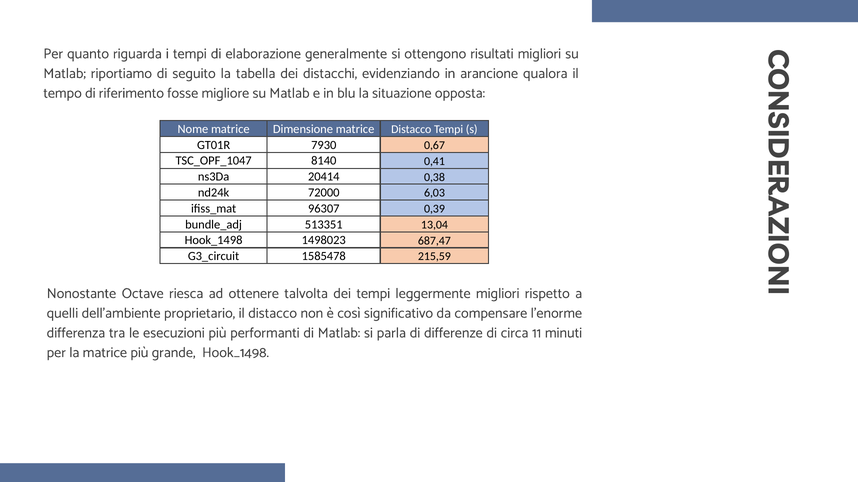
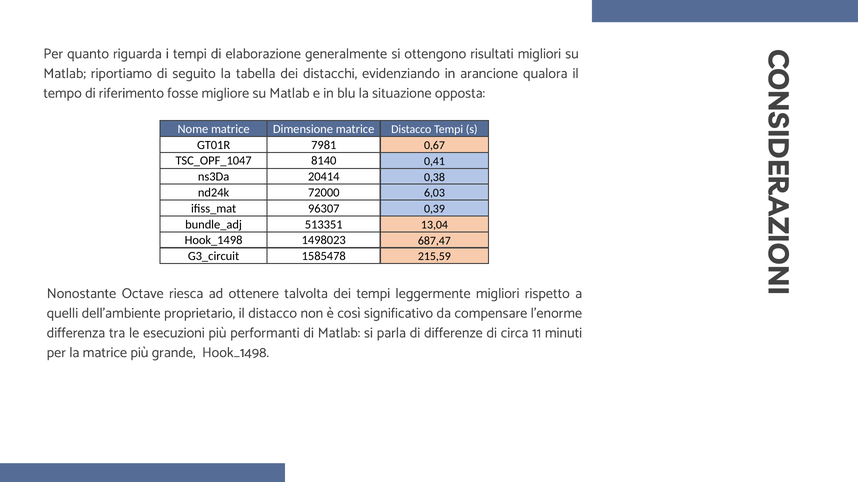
7930: 7930 -> 7981 (324, 145)
